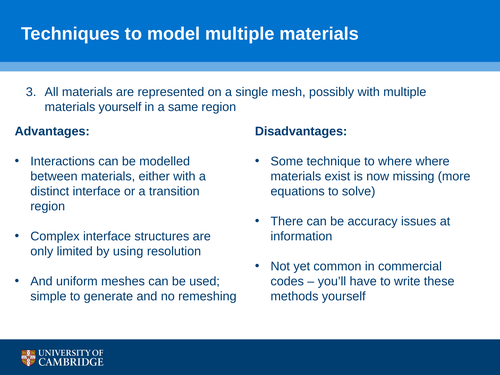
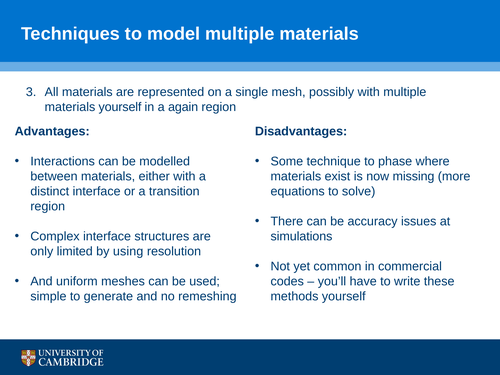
same: same -> again (183, 107)
to where: where -> phase (395, 161)
information: information -> simulations (301, 236)
